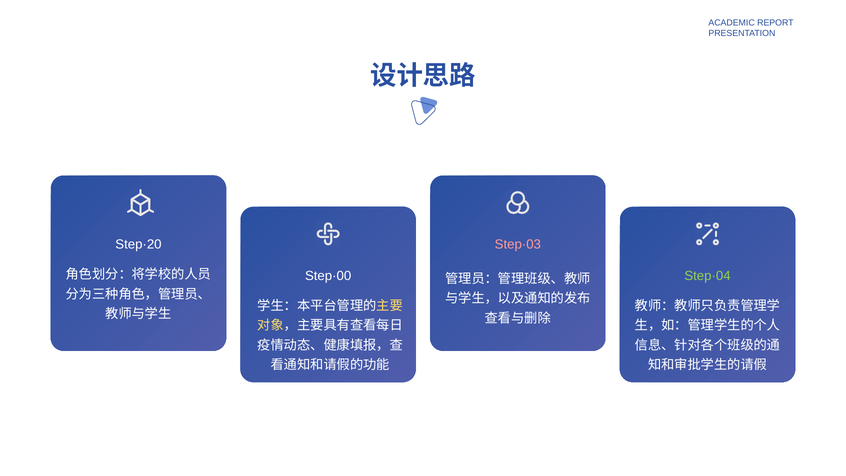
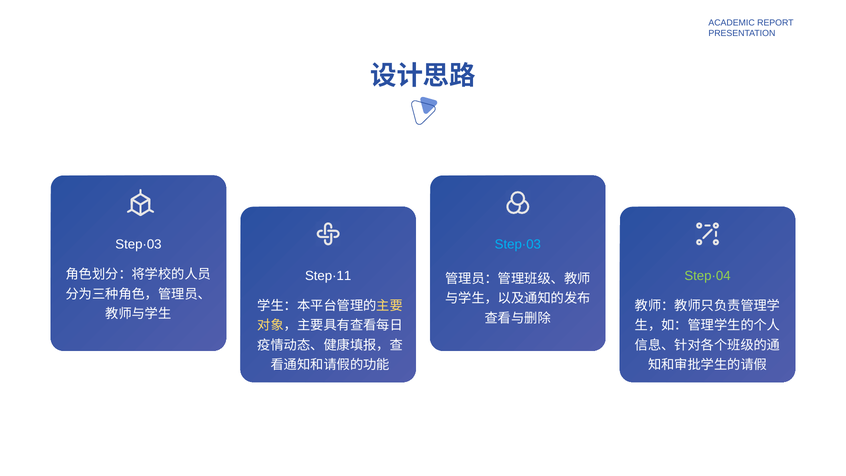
Step·20: Step·20 -> Step·03 (138, 244)
Step·03 colour: pink -> light blue (518, 244)
Step·00: Step·00 -> Step·11 (328, 276)
